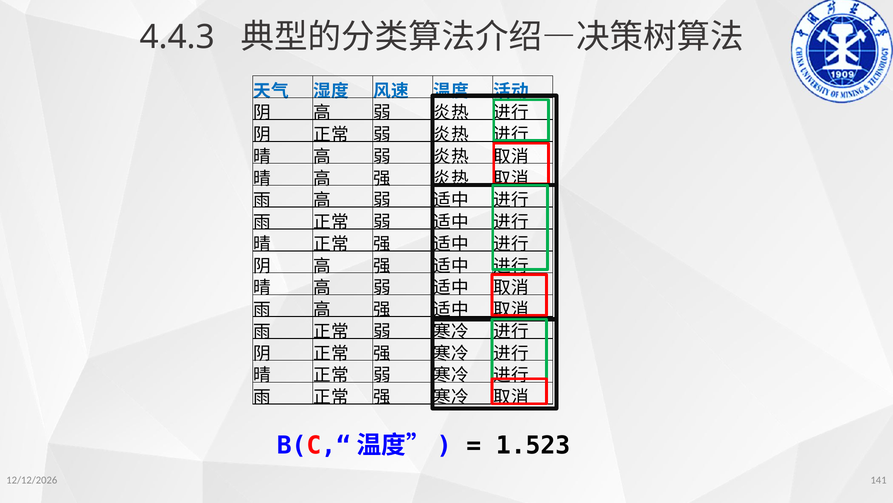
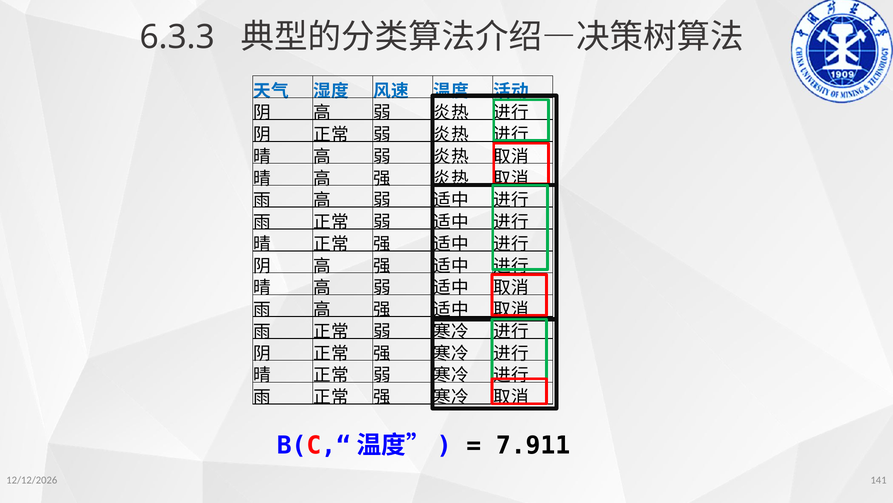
4.4.3: 4.4.3 -> 6.3.3 (177, 37)
1.523: 1.523 -> 7.911 (533, 445)
